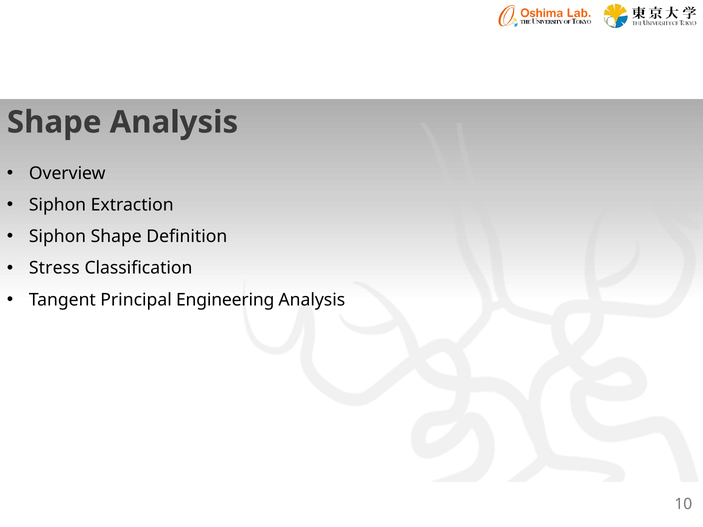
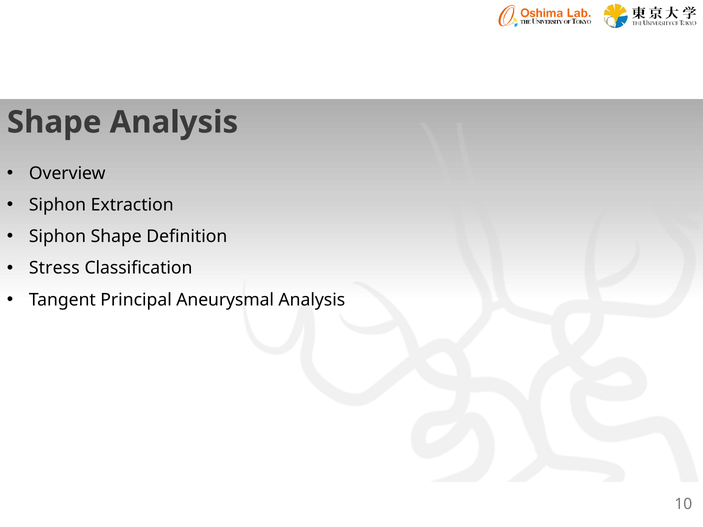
Engineering: Engineering -> Aneurysmal (225, 300)
